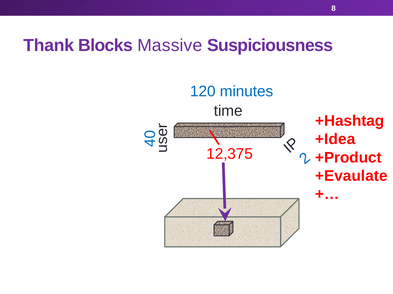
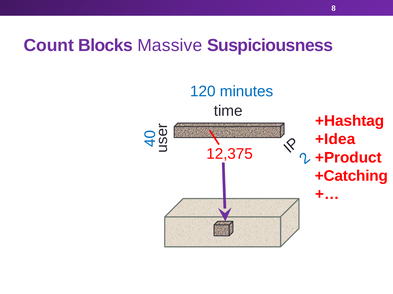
Thank: Thank -> Count (49, 45)
+Evaulate: +Evaulate -> +Catching (351, 176)
